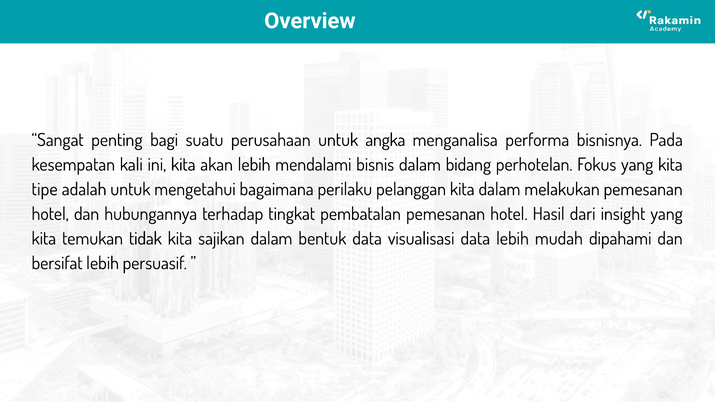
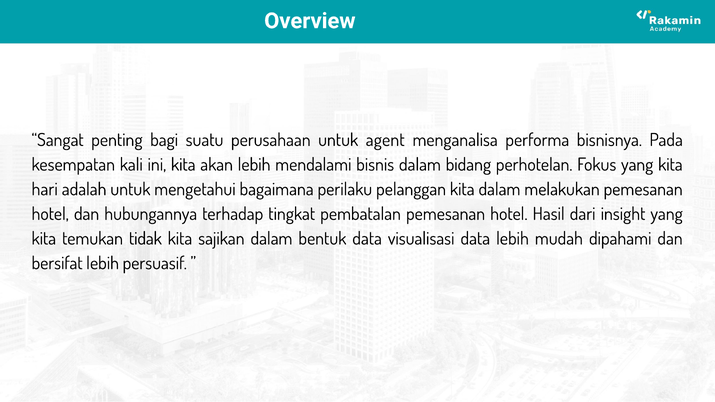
angka: angka -> agent (385, 140)
tipe: tipe -> hari (45, 189)
